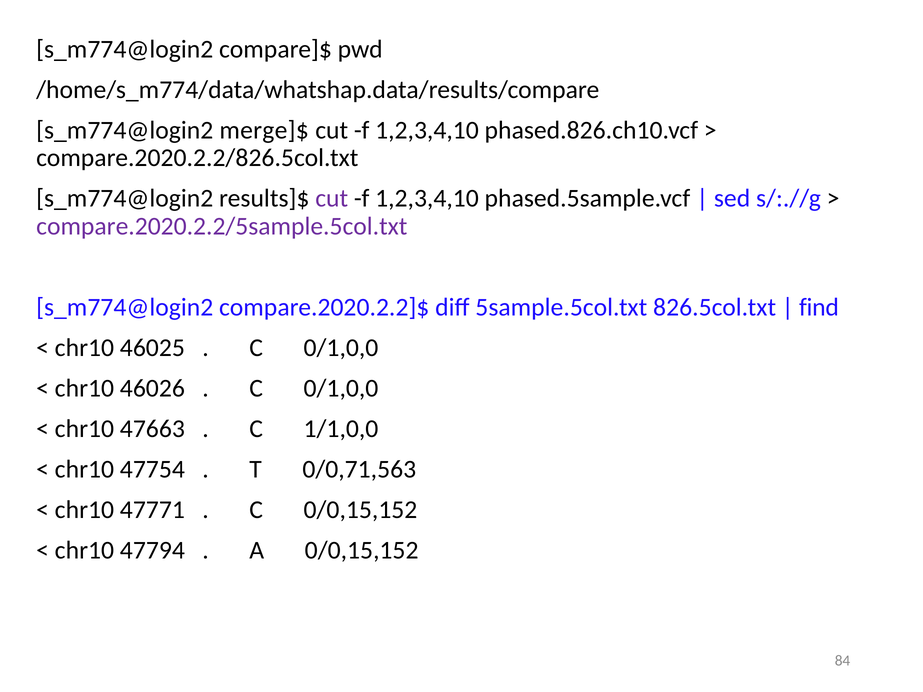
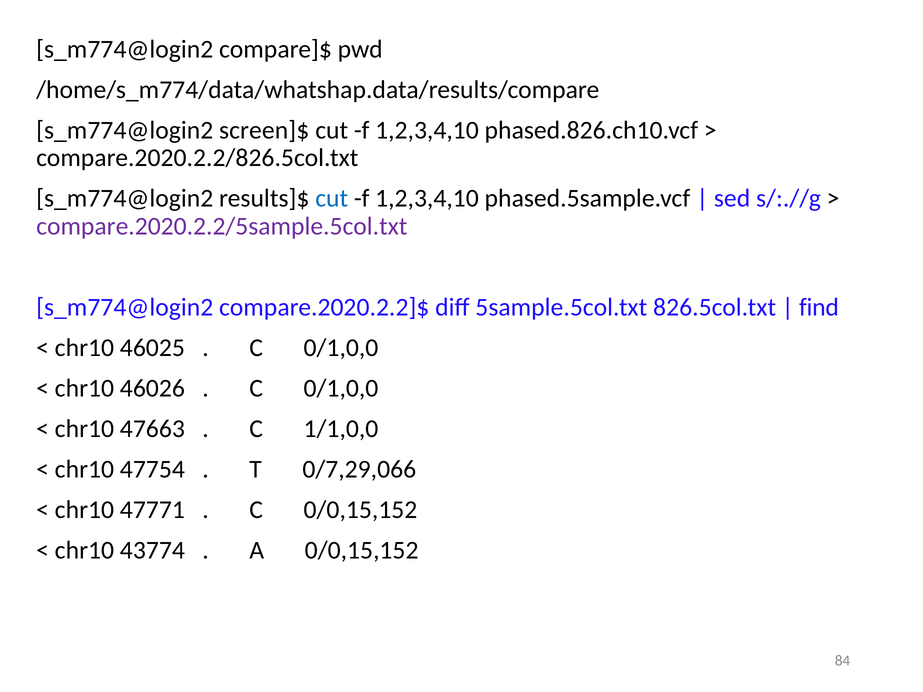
merge]$: merge]$ -> screen]$ (264, 130)
cut colour: purple -> blue (332, 199)
0/0,71,563: 0/0,71,563 -> 0/7,29,066 (359, 470)
47794: 47794 -> 43774 (152, 551)
